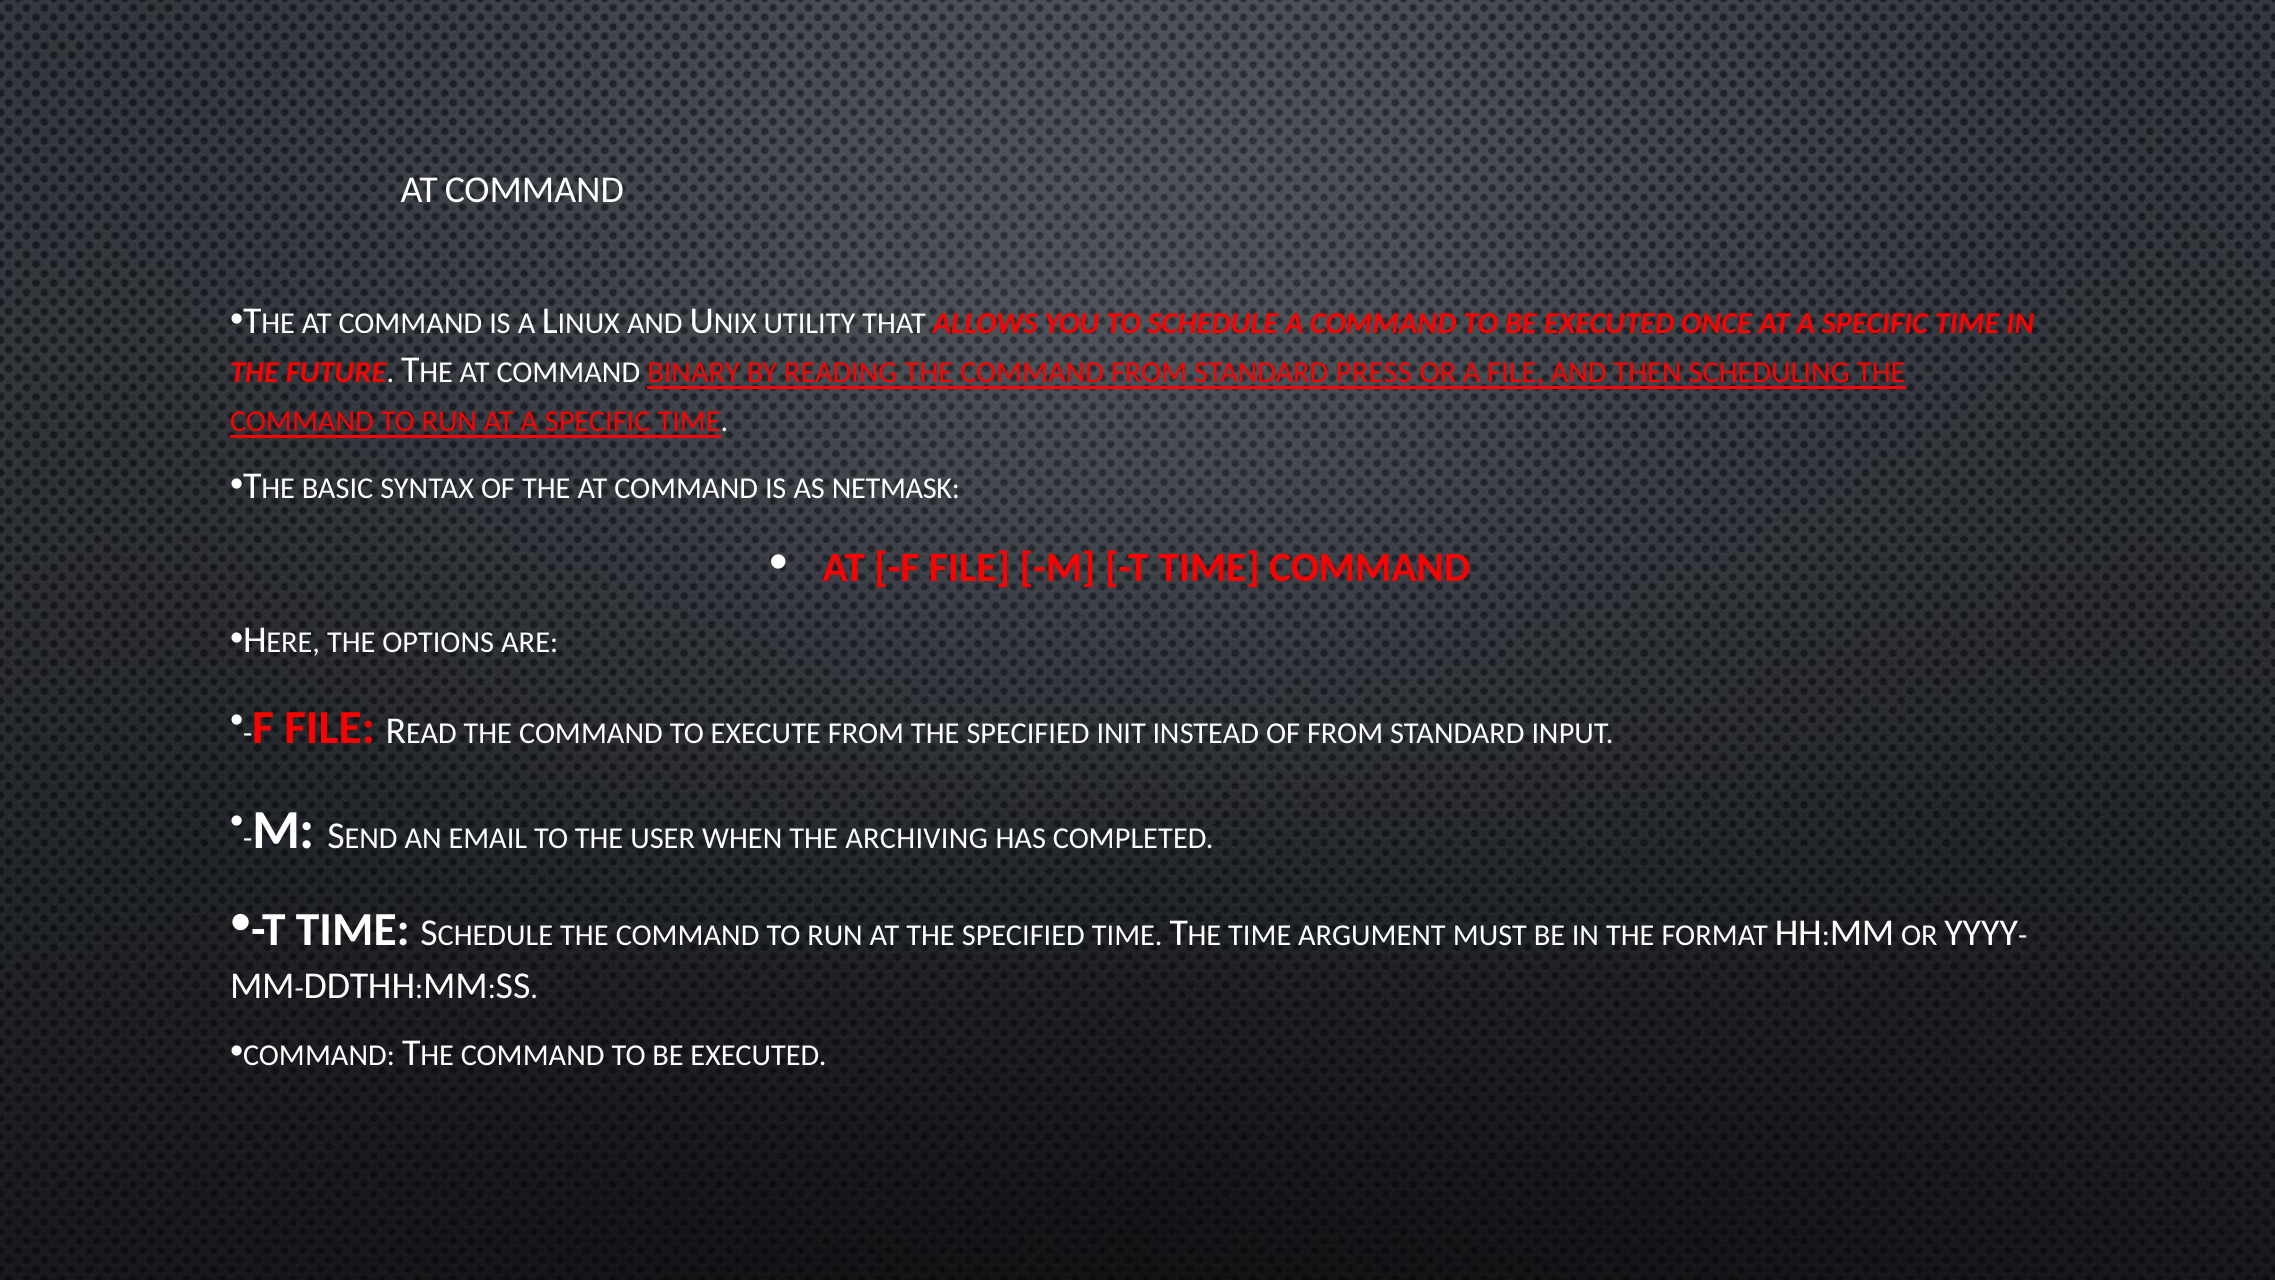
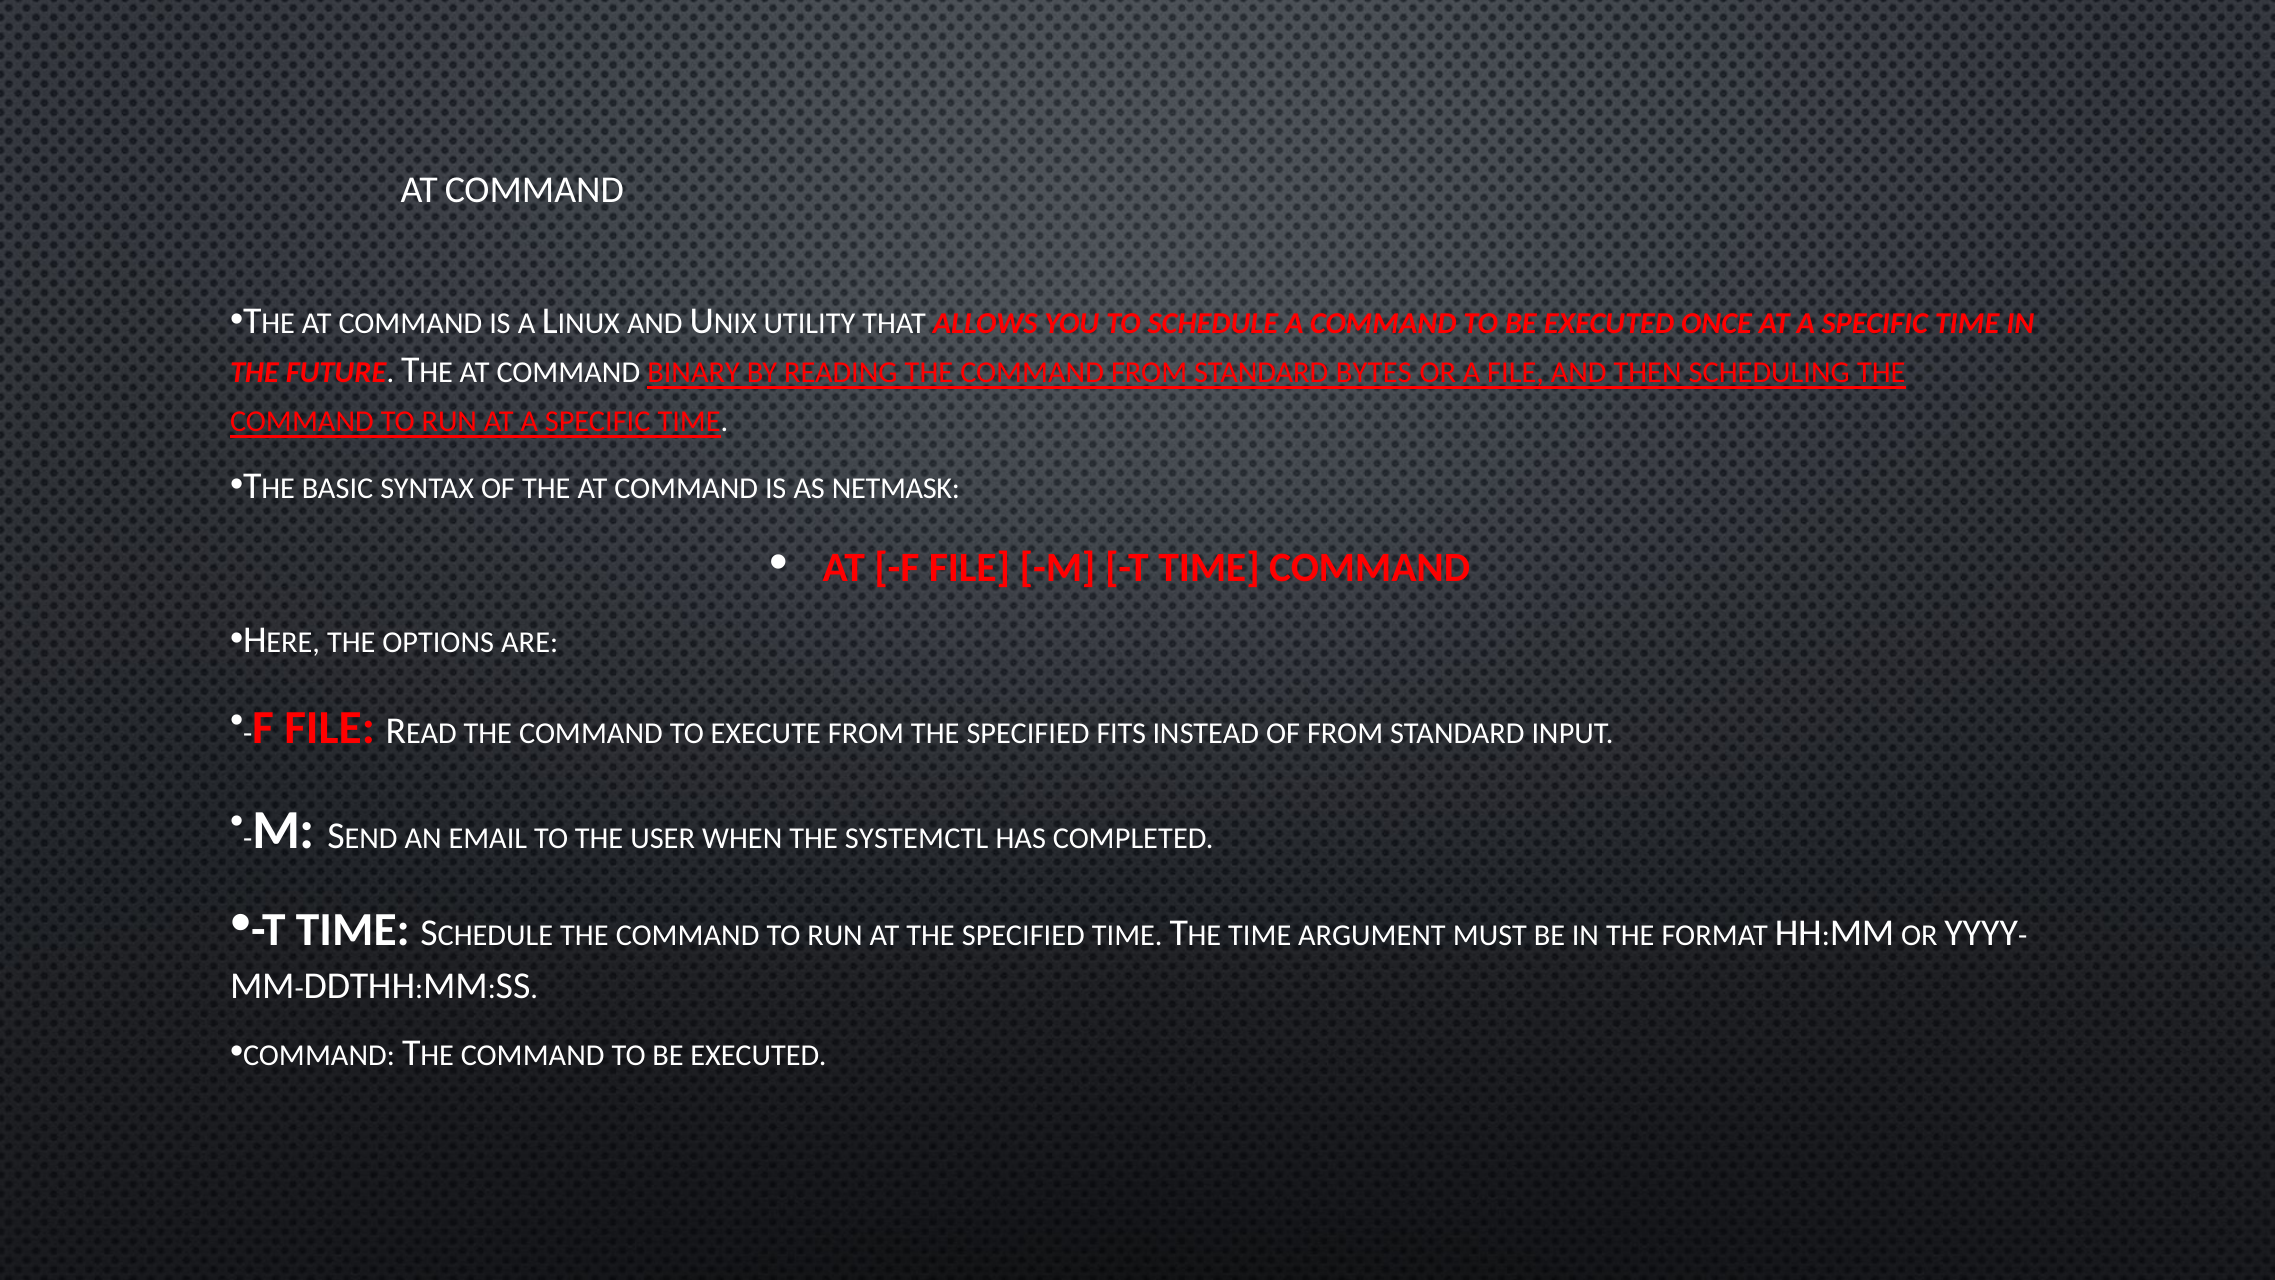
PRESS: PRESS -> BYTES (1374, 373)
INIT: INIT -> FITS (1121, 733)
ARCHIVING: ARCHIVING -> SYSTEMCTL (917, 838)
